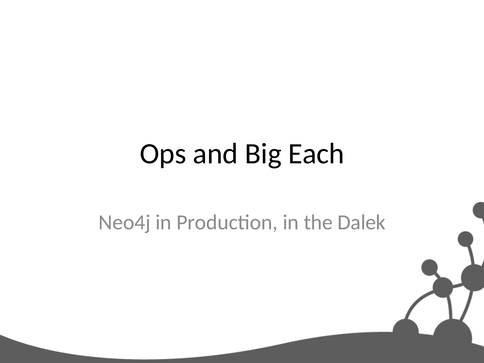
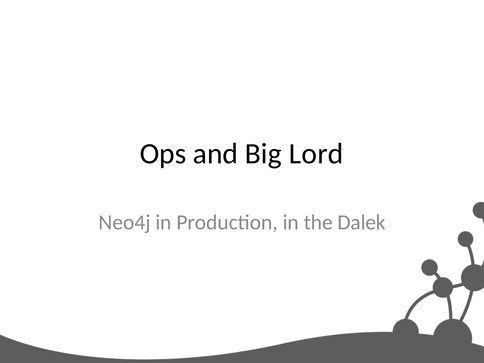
Each: Each -> Lord (316, 154)
